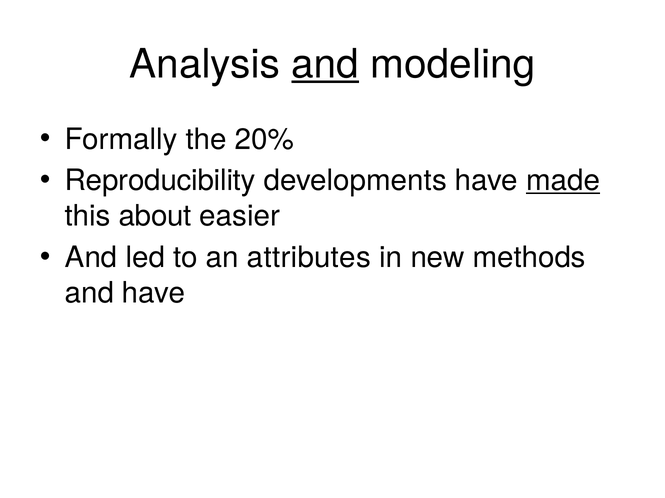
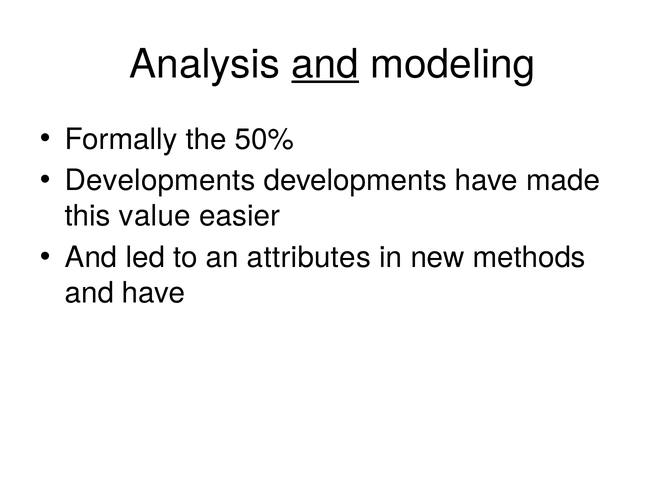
20%: 20% -> 50% (264, 140)
Reproducibility: Reproducibility -> Developments (160, 181)
made underline: present -> none (563, 181)
about: about -> value (155, 216)
